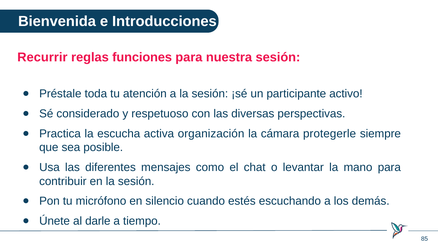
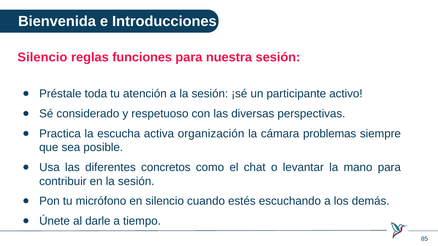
Recurrir: Recurrir -> Silencio (42, 57)
protegerle: protegerle -> problemas (330, 134)
mensajes: mensajes -> concretos (166, 168)
